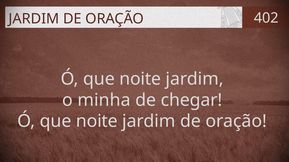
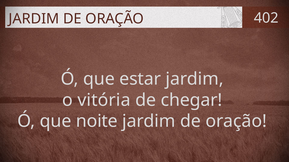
noite: noite -> estar (140, 79)
minha: minha -> vitória (104, 100)
